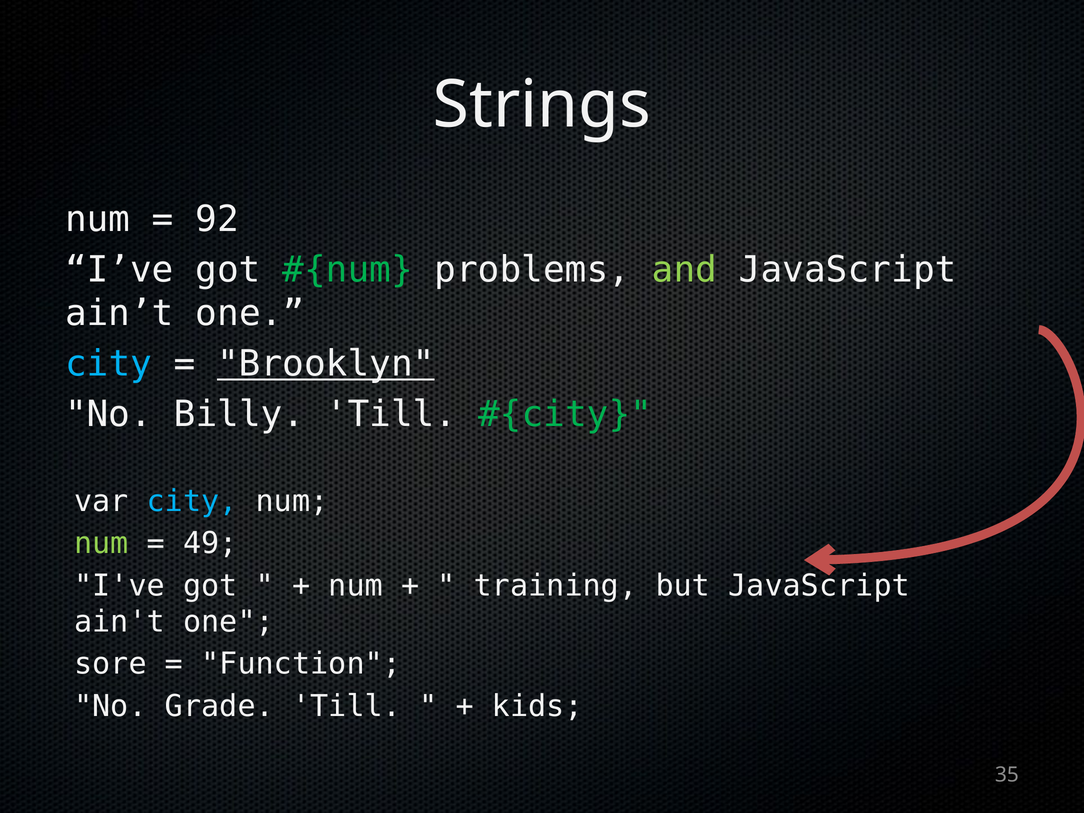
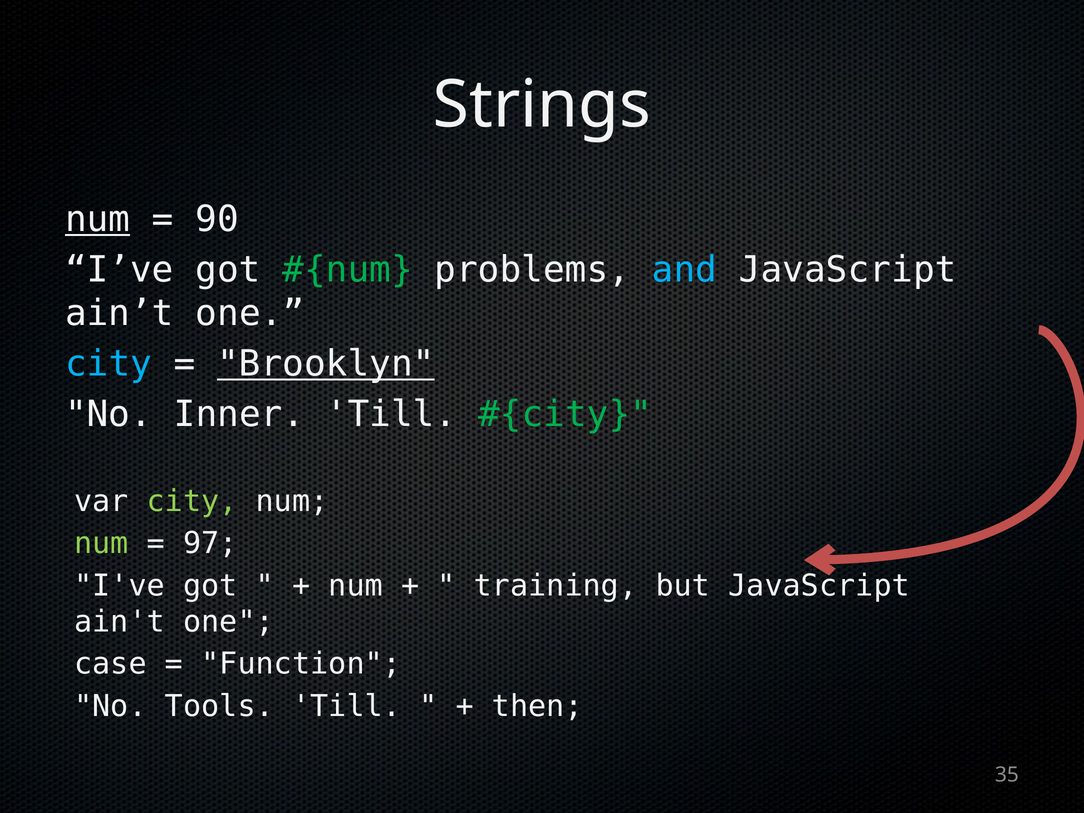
num underline: none -> present (98, 219)
92: 92 -> 90 (217, 219)
and colour: light green -> light blue (685, 270)
Billy: Billy -> Inner (239, 414)
city colour: light blue -> light green (192, 501)
49: 49 -> 97 (210, 544)
sore: sore -> case (110, 664)
Grade: Grade -> Tools (219, 706)
kids: kids -> then (537, 706)
